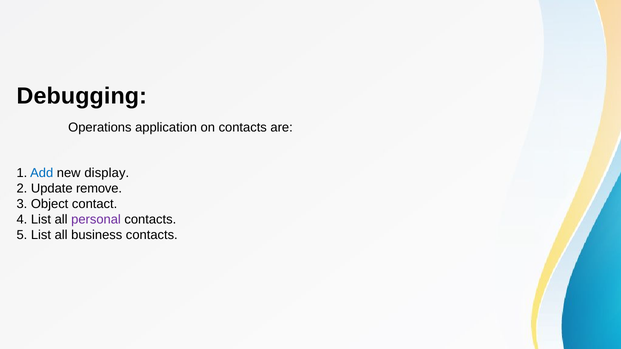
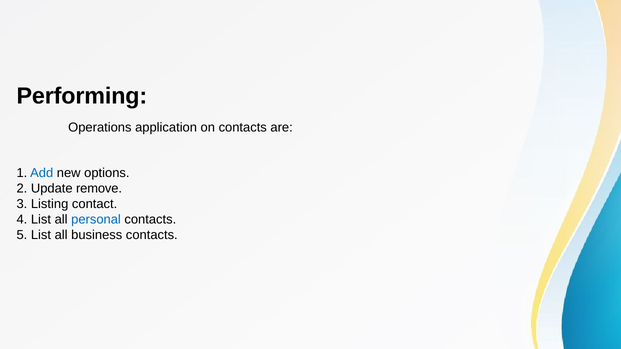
Debugging: Debugging -> Performing (82, 96)
display: display -> options (107, 173)
Object: Object -> Listing (50, 204)
personal colour: purple -> blue (96, 220)
